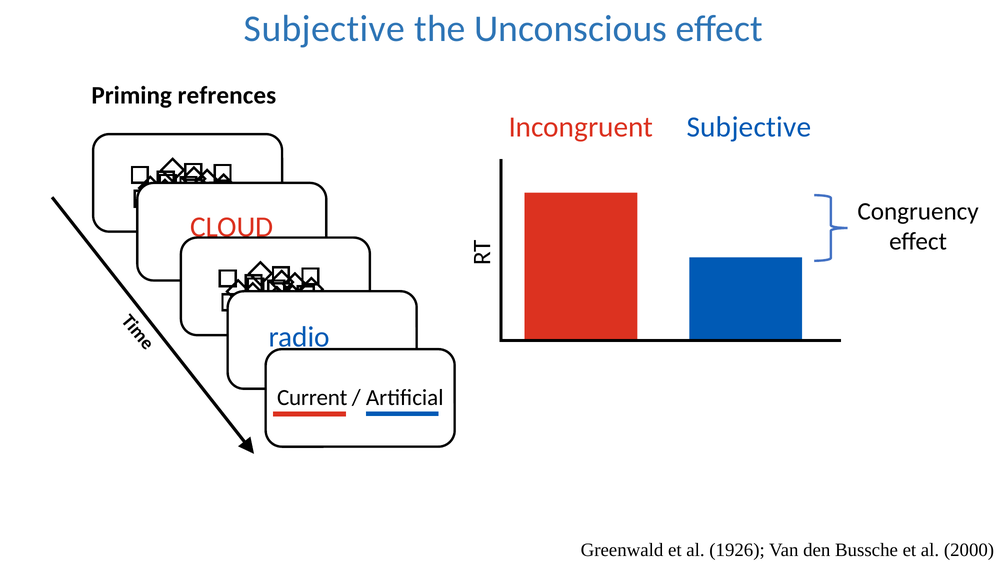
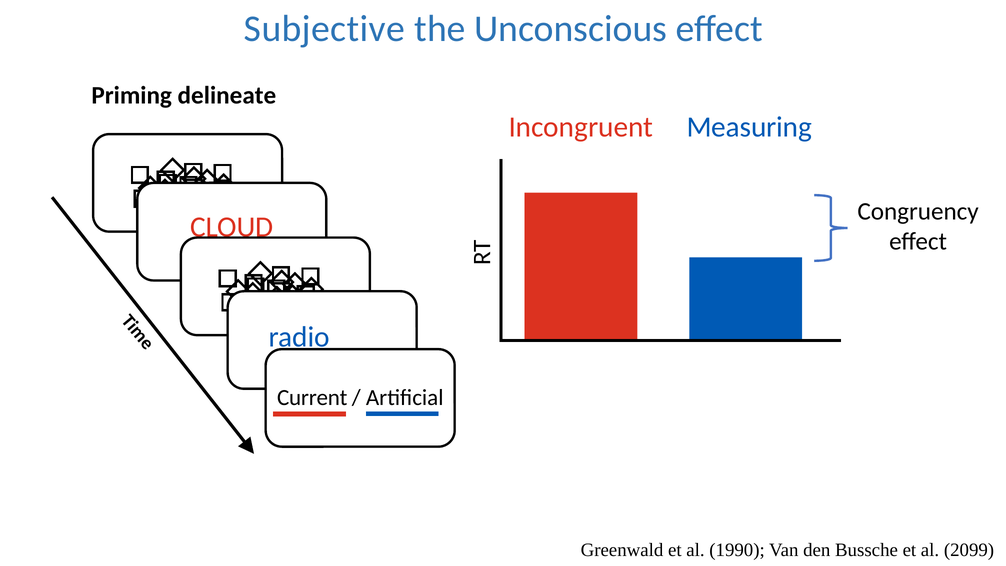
refrences: refrences -> delineate (227, 95)
Incongruent Subjective: Subjective -> Measuring (749, 127)
1926: 1926 -> 1990 (737, 550)
2000: 2000 -> 2099 (969, 550)
